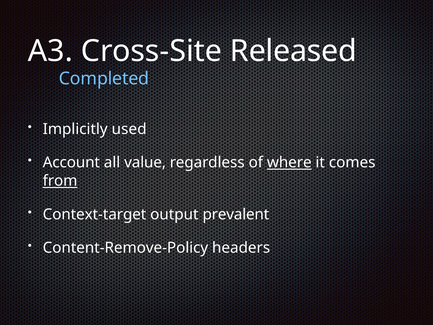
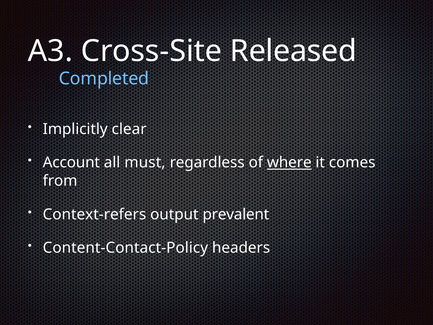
used: used -> clear (129, 129)
value: value -> must (145, 163)
from underline: present -> none (60, 181)
Context-target: Context-target -> Context-refers (94, 214)
Content-Remove-Policy: Content-Remove-Policy -> Content-Contact-Policy (125, 248)
